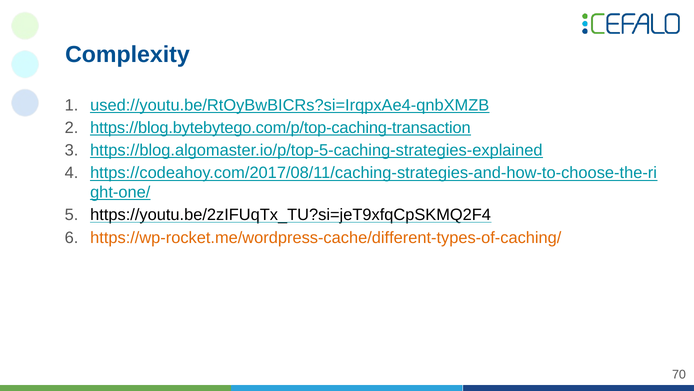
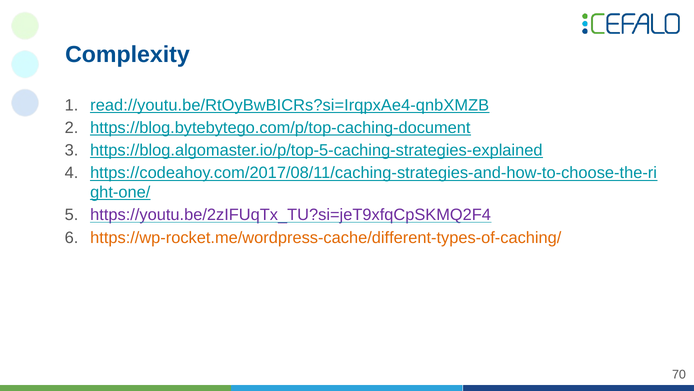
used://youtu.be/RtOyBwBICRs?si=IrqpxAe4-qnbXMZB: used://youtu.be/RtOyBwBICRs?si=IrqpxAe4-qnbXMZB -> read://youtu.be/RtOyBwBICRs?si=IrqpxAe4-qnbXMZB (290, 105)
https://blog.bytebytego.com/p/top-caching-transaction: https://blog.bytebytego.com/p/top-caching-transaction -> https://blog.bytebytego.com/p/top-caching-document (280, 128)
https://youtu.be/2zIFUqTx_TU?si=jeT9xfqCpSKMQ2F4 colour: black -> purple (291, 215)
